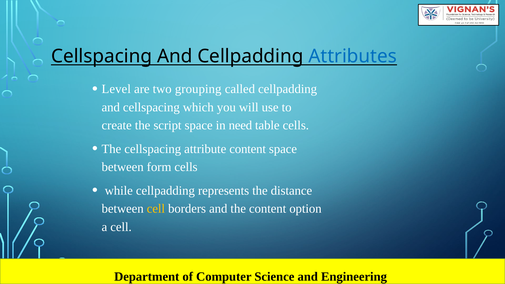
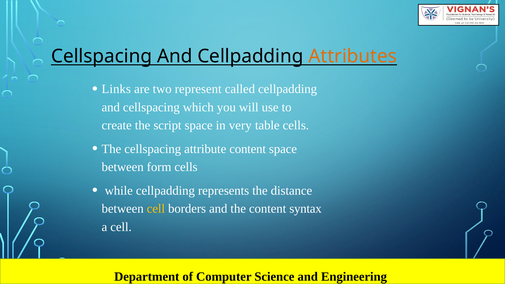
Attributes colour: blue -> orange (353, 56)
Level: Level -> Links (116, 89)
grouping: grouping -> represent (198, 89)
need: need -> very (240, 125)
option: option -> syntax (306, 209)
